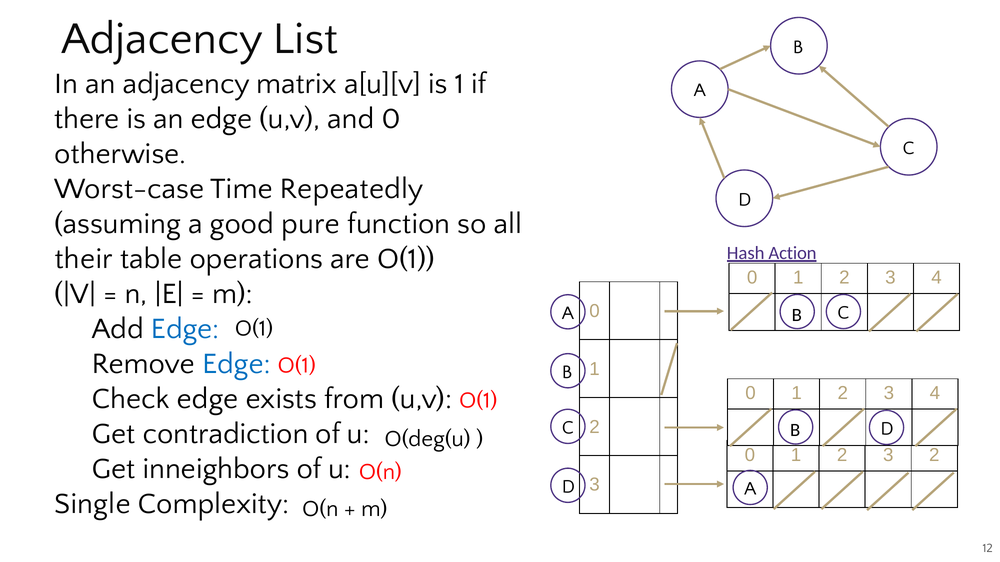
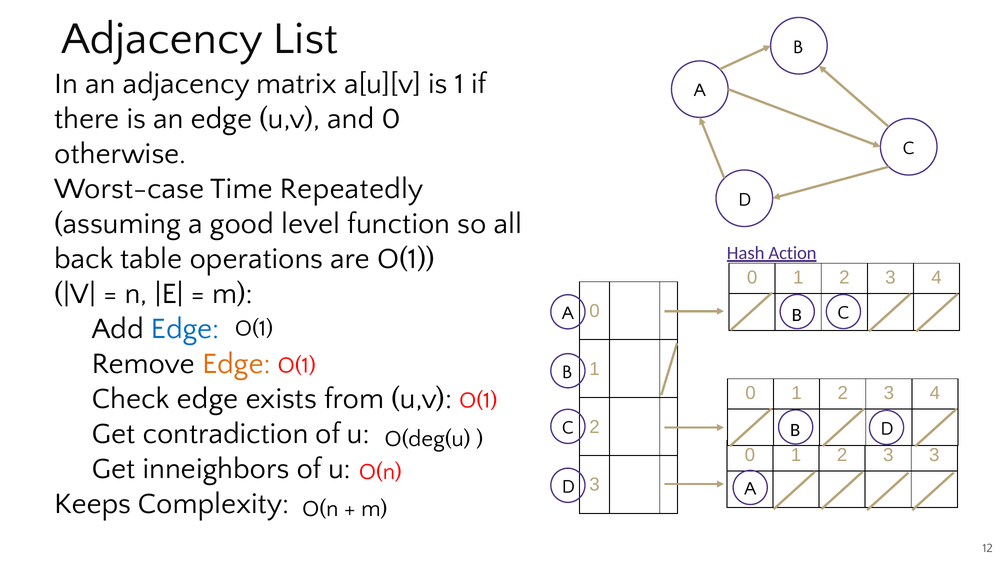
pure: pure -> level (311, 224)
their: their -> back (84, 259)
Edge colour: blue -> orange (236, 364)
3 2: 2 -> 3 (934, 456)
Single: Single -> Keeps (93, 504)
